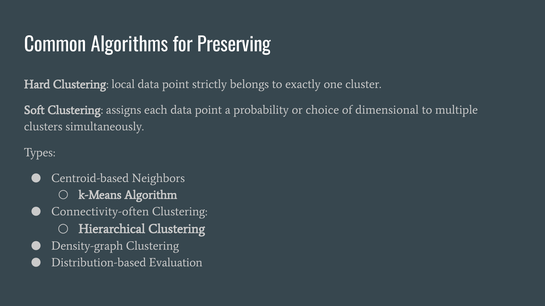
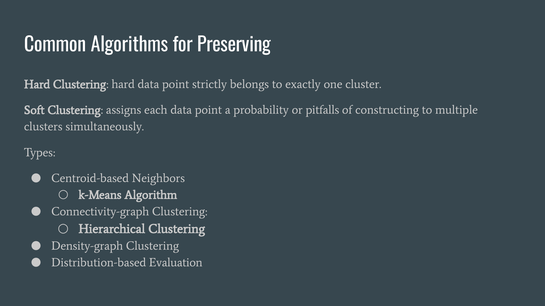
Clustering local: local -> hard (123, 84)
choice: choice -> pitfalls (322, 110)
dimensional: dimensional -> constructing (387, 110)
Connectivity-often: Connectivity-often -> Connectivity-graph (100, 212)
